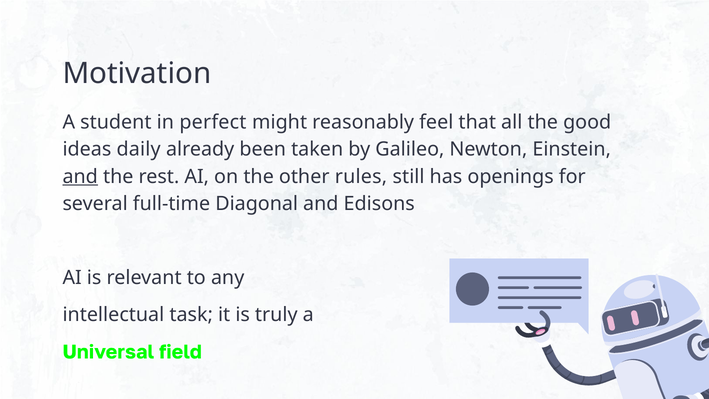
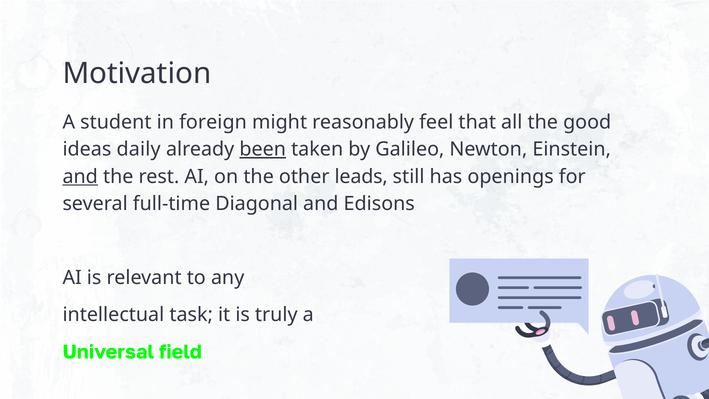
perfect: perfect -> foreign (213, 122)
been underline: none -> present (263, 149)
rules: rules -> leads (361, 176)
